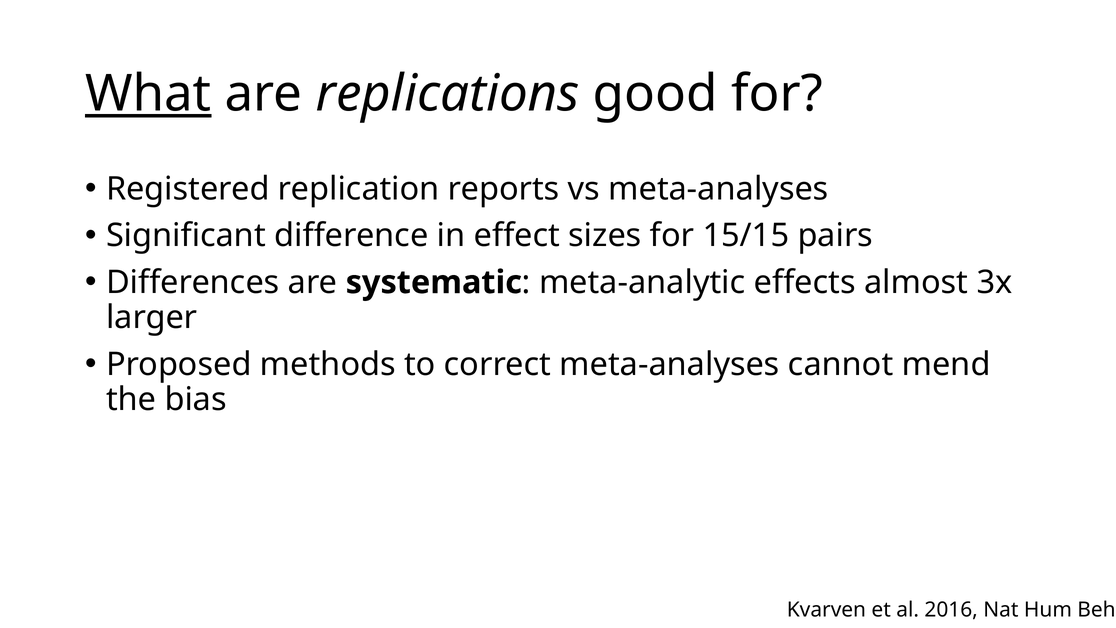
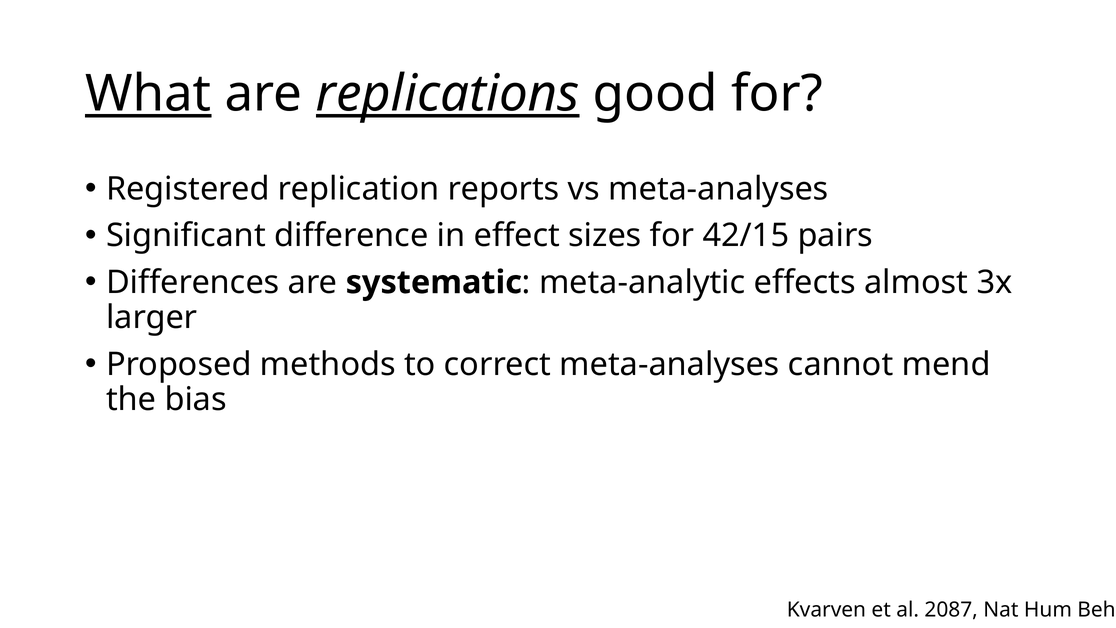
replications underline: none -> present (448, 94)
15/15: 15/15 -> 42/15 (746, 235)
2016: 2016 -> 2087 (951, 610)
